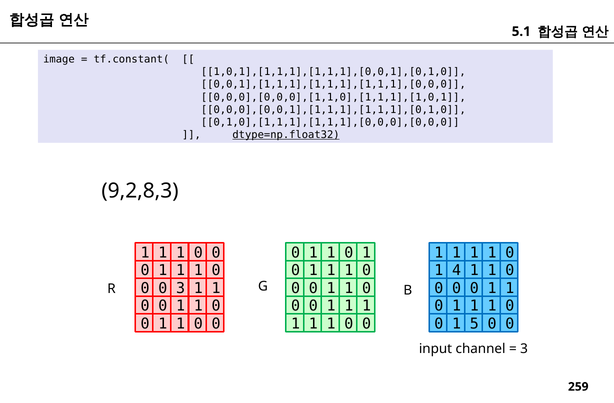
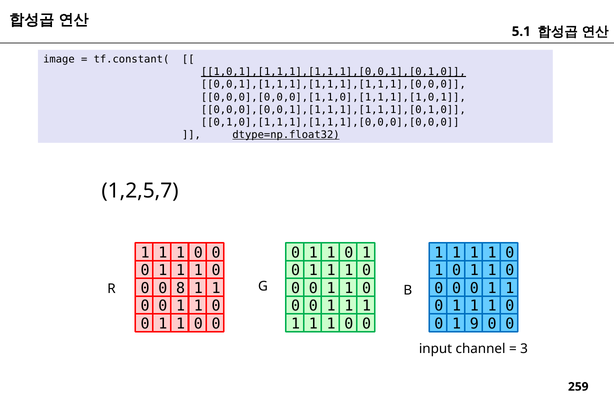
1,0,1],[1,1,1],[1,1,1],[0,0,1],[0,1,0 underline: none -> present (333, 72)
9,2,8,3: 9,2,8,3 -> 1,2,5,7 (140, 191)
4: 4 -> 0 (457, 271)
0 3: 3 -> 8 (181, 288)
5: 5 -> 9 (474, 324)
